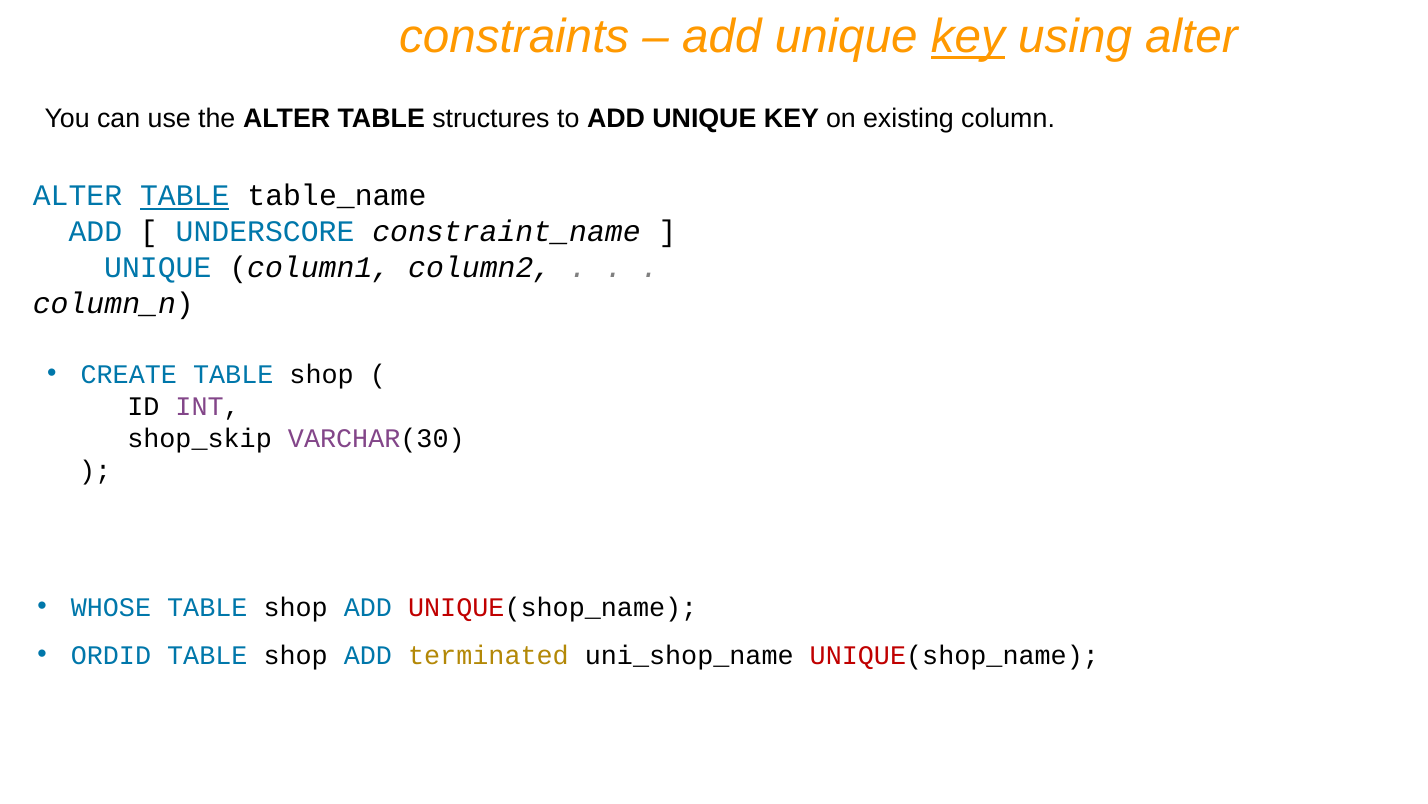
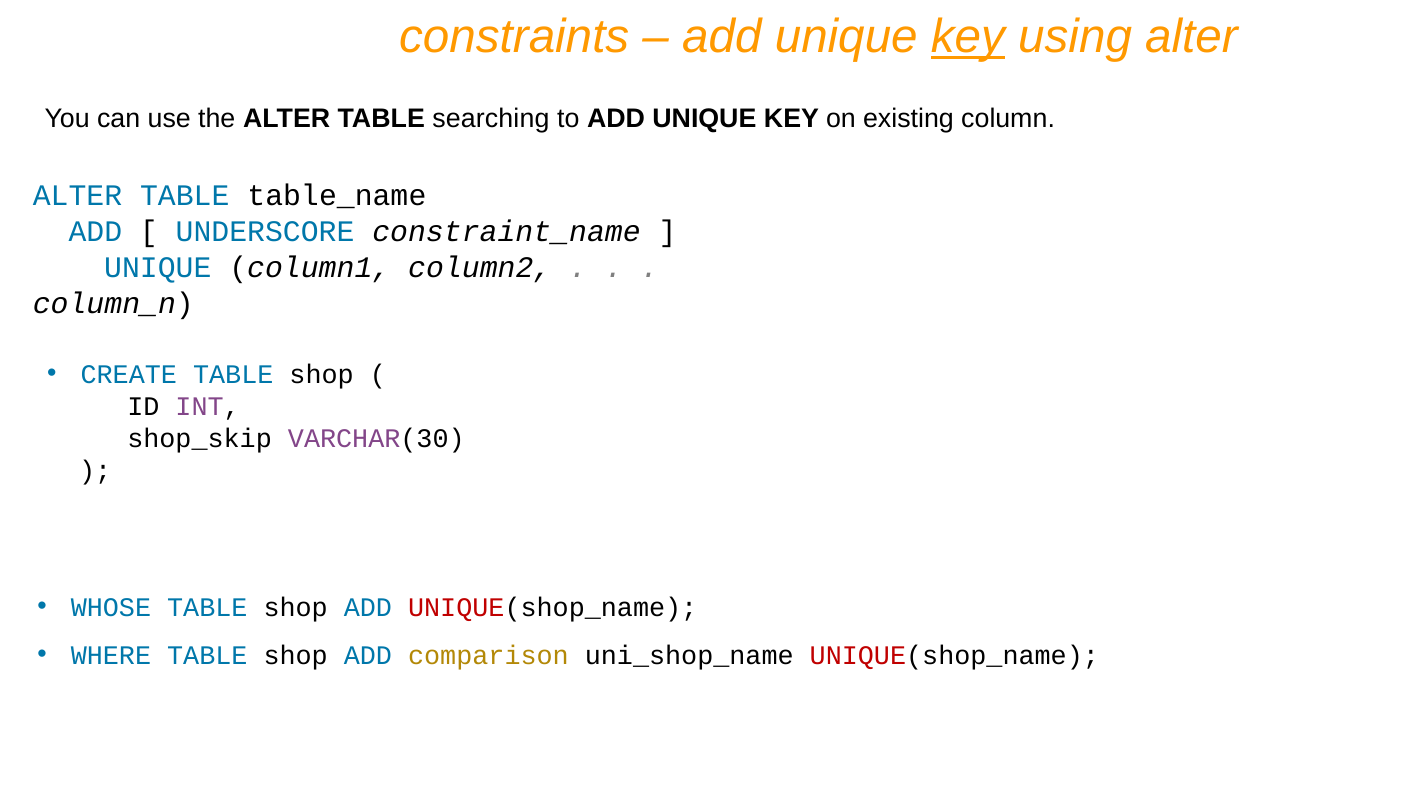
structures: structures -> searching (491, 119)
TABLE underline: present -> none (185, 196)
ORDID: ORDID -> WHERE (111, 655)
terminated: terminated -> comparison (488, 655)
